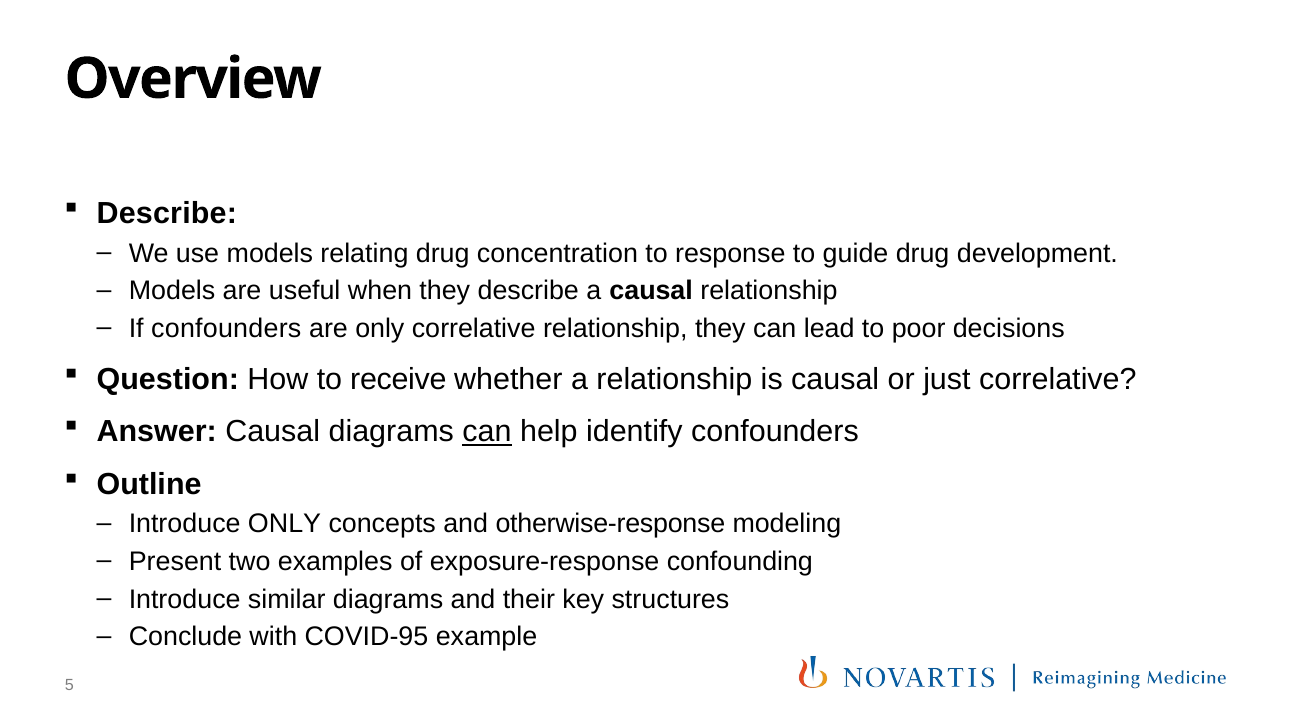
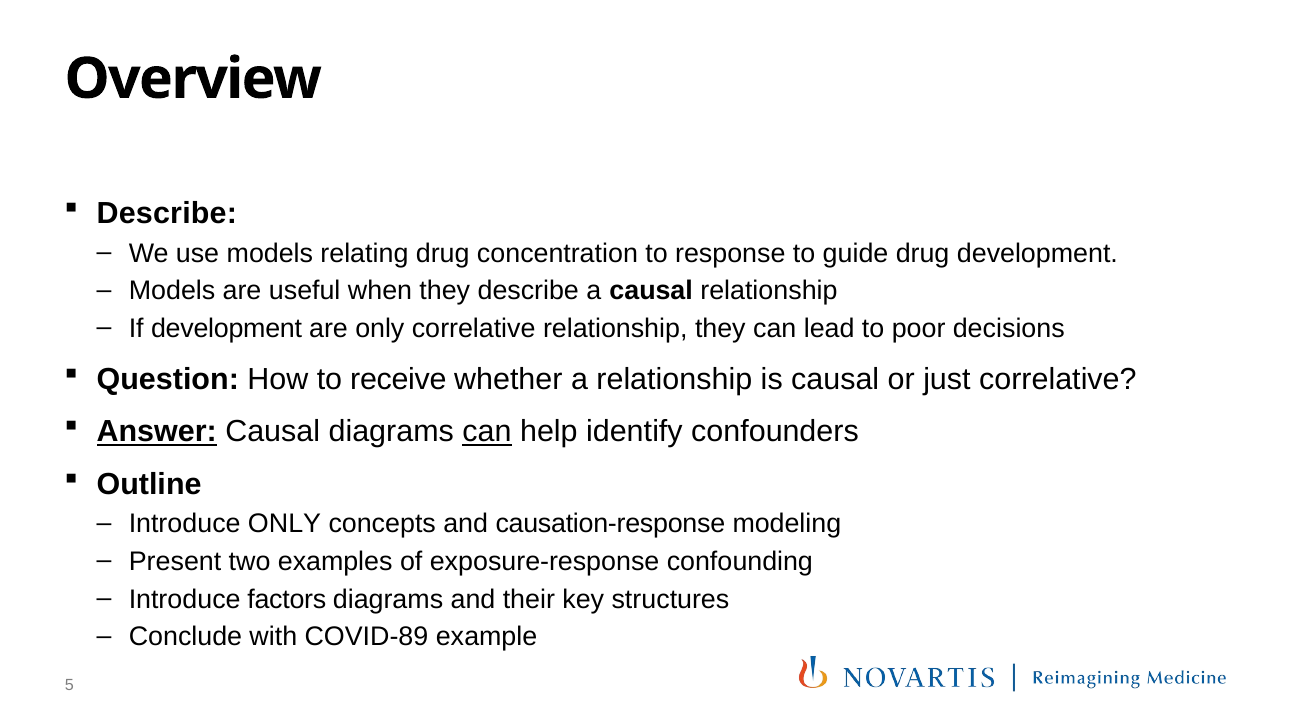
If confounders: confounders -> development (227, 328)
Answer underline: none -> present (157, 432)
otherwise-response: otherwise-response -> causation-response (610, 524)
similar: similar -> factors (287, 599)
COVID-95: COVID-95 -> COVID-89 (366, 637)
